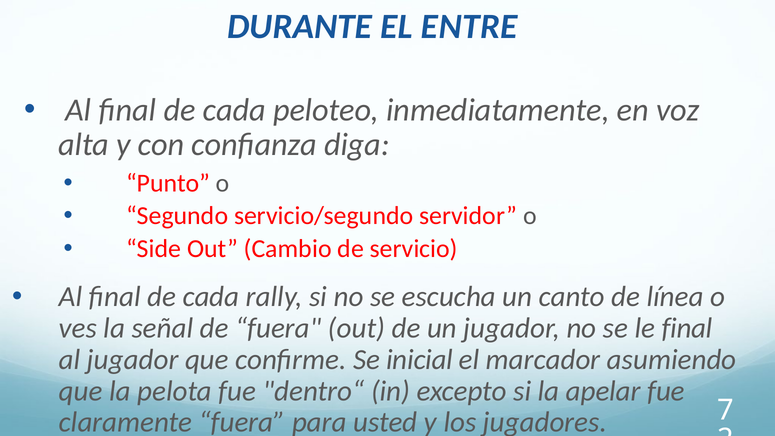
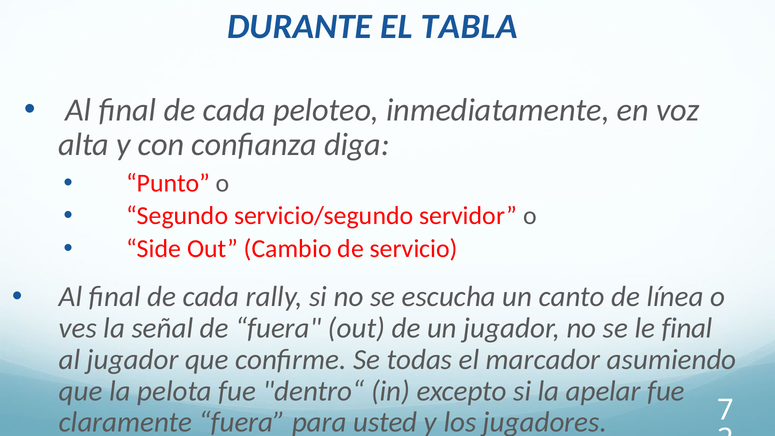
ENTRE: ENTRE -> TABLA (469, 27)
inicial: inicial -> todas (419, 359)
